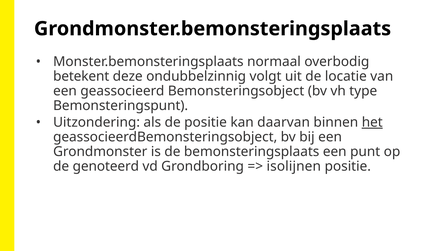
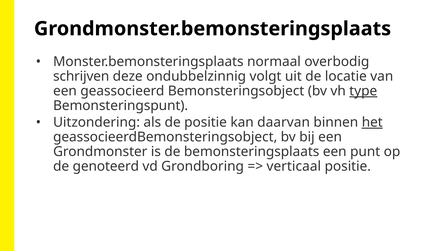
betekent: betekent -> schrijven (81, 76)
type underline: none -> present (363, 91)
isolijnen: isolijnen -> verticaal (294, 166)
